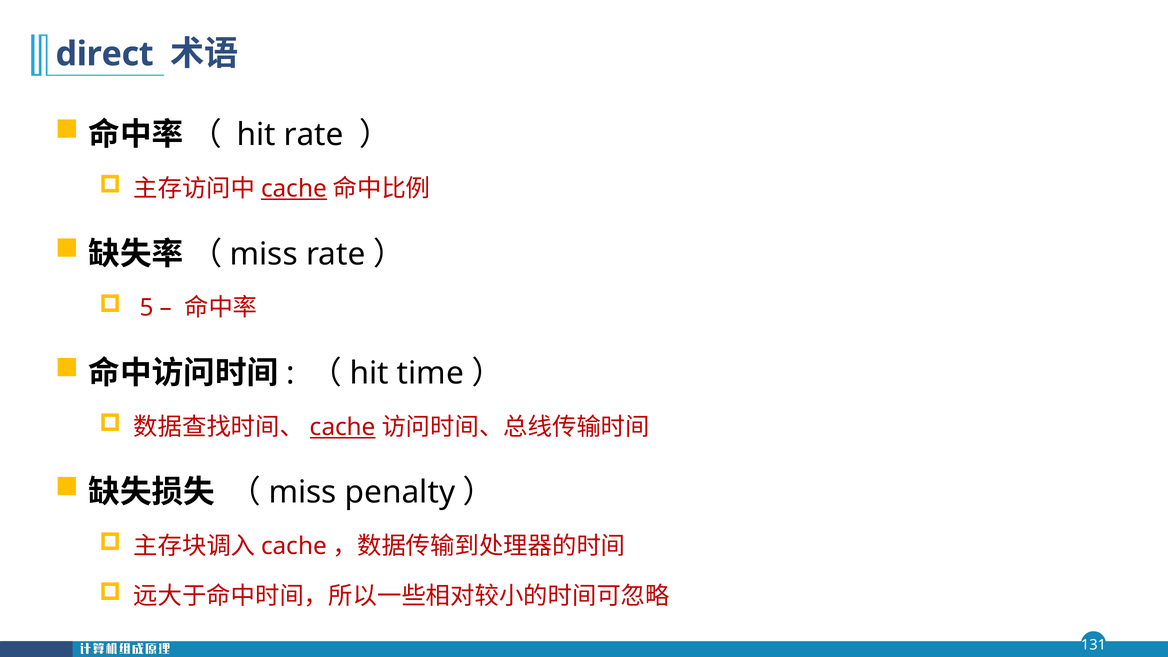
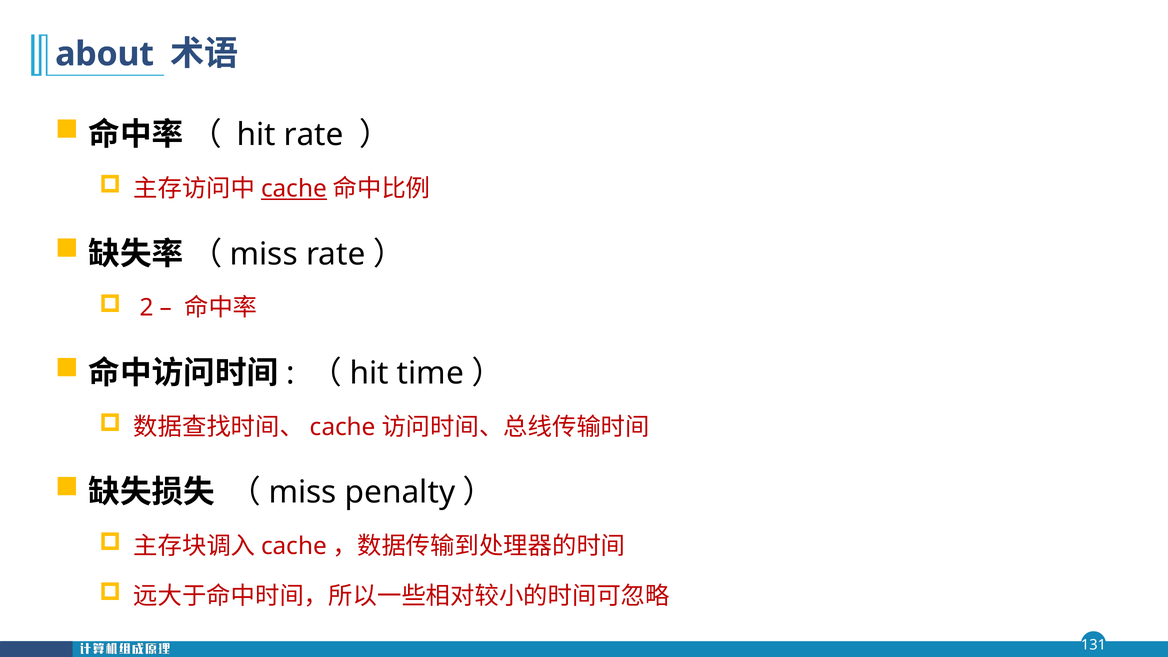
direct: direct -> about (105, 54)
5: 5 -> 2 (147, 308)
cache underline: present -> none (343, 427)
